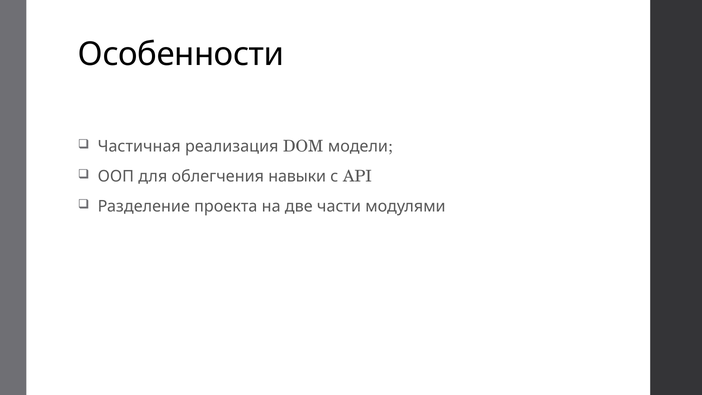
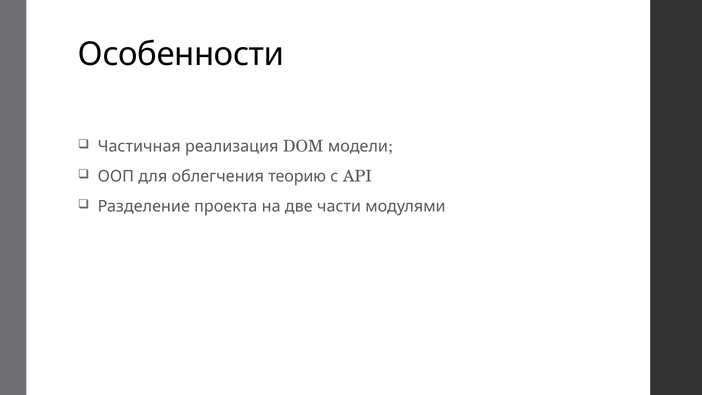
навыки: навыки -> теорию (297, 176)
